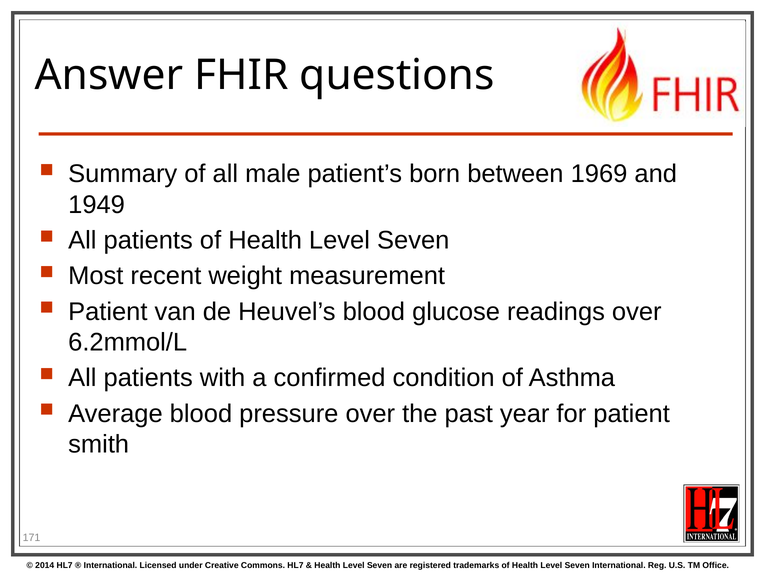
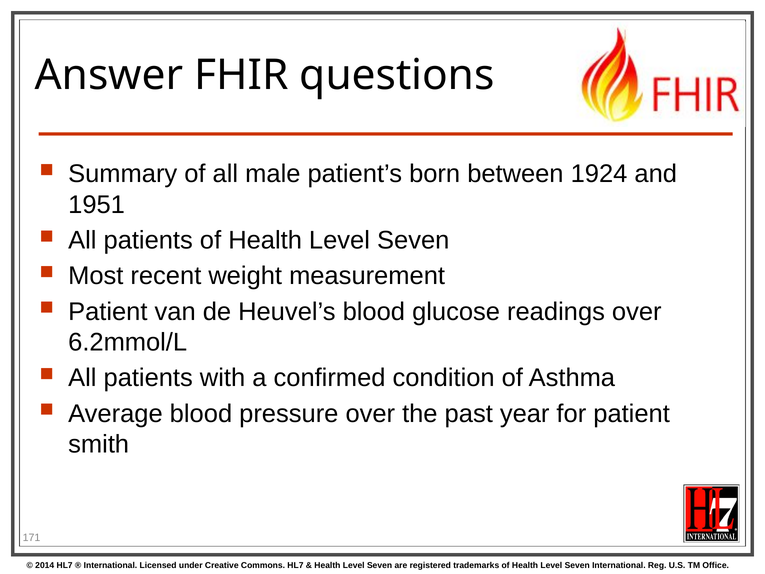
1969: 1969 -> 1924 (599, 174)
1949: 1949 -> 1951 (97, 205)
